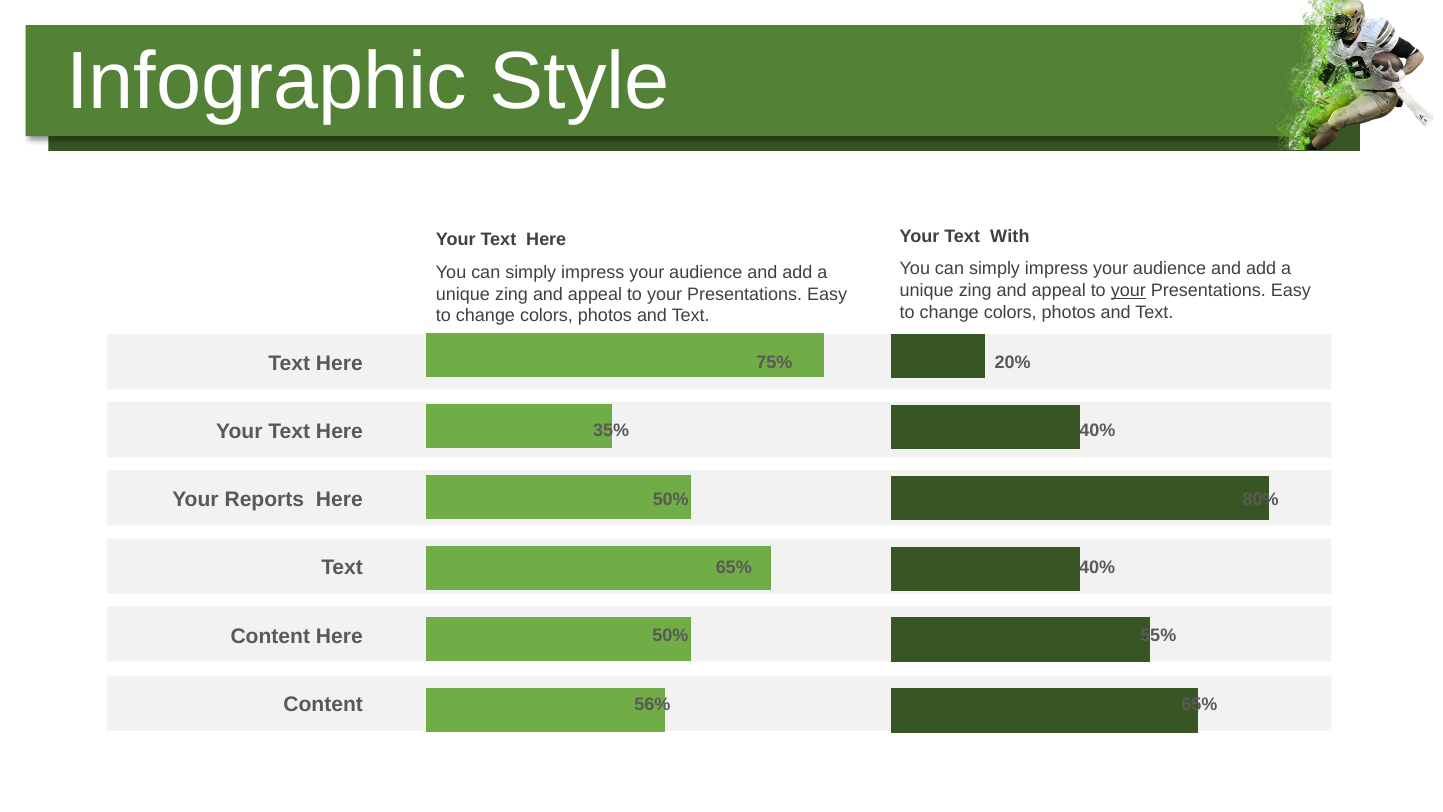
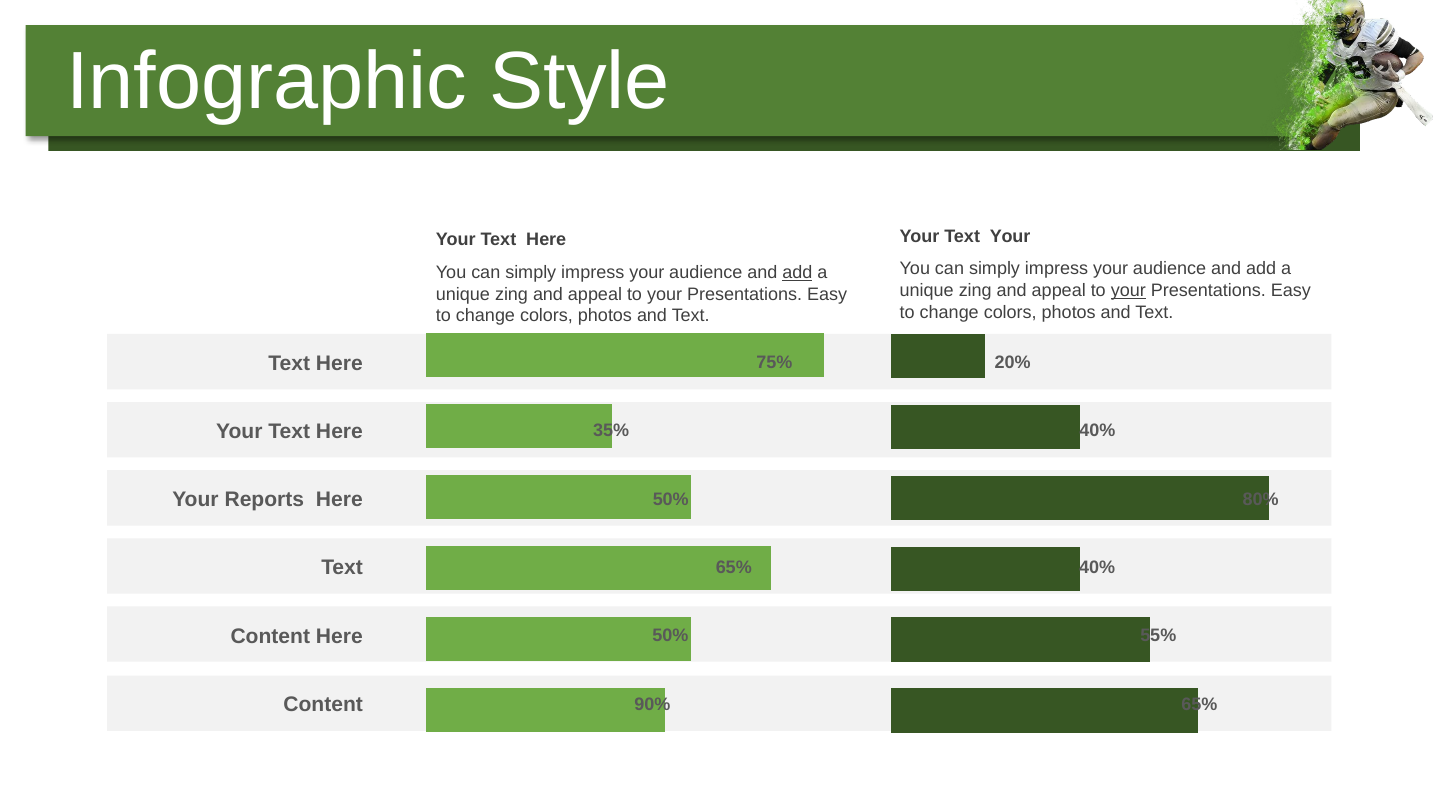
Your Text With: With -> Your (1010, 236)
add underline: none -> present (797, 273)
56%: 56% -> 90% (652, 704)
